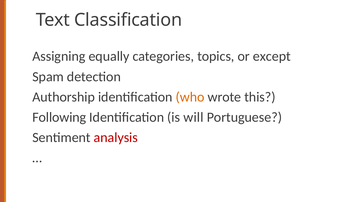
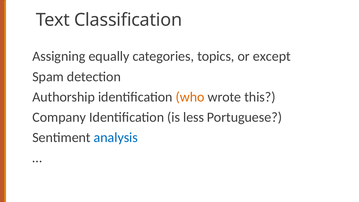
Following: Following -> Company (59, 117)
will: will -> less (194, 117)
analysis colour: red -> blue (116, 138)
